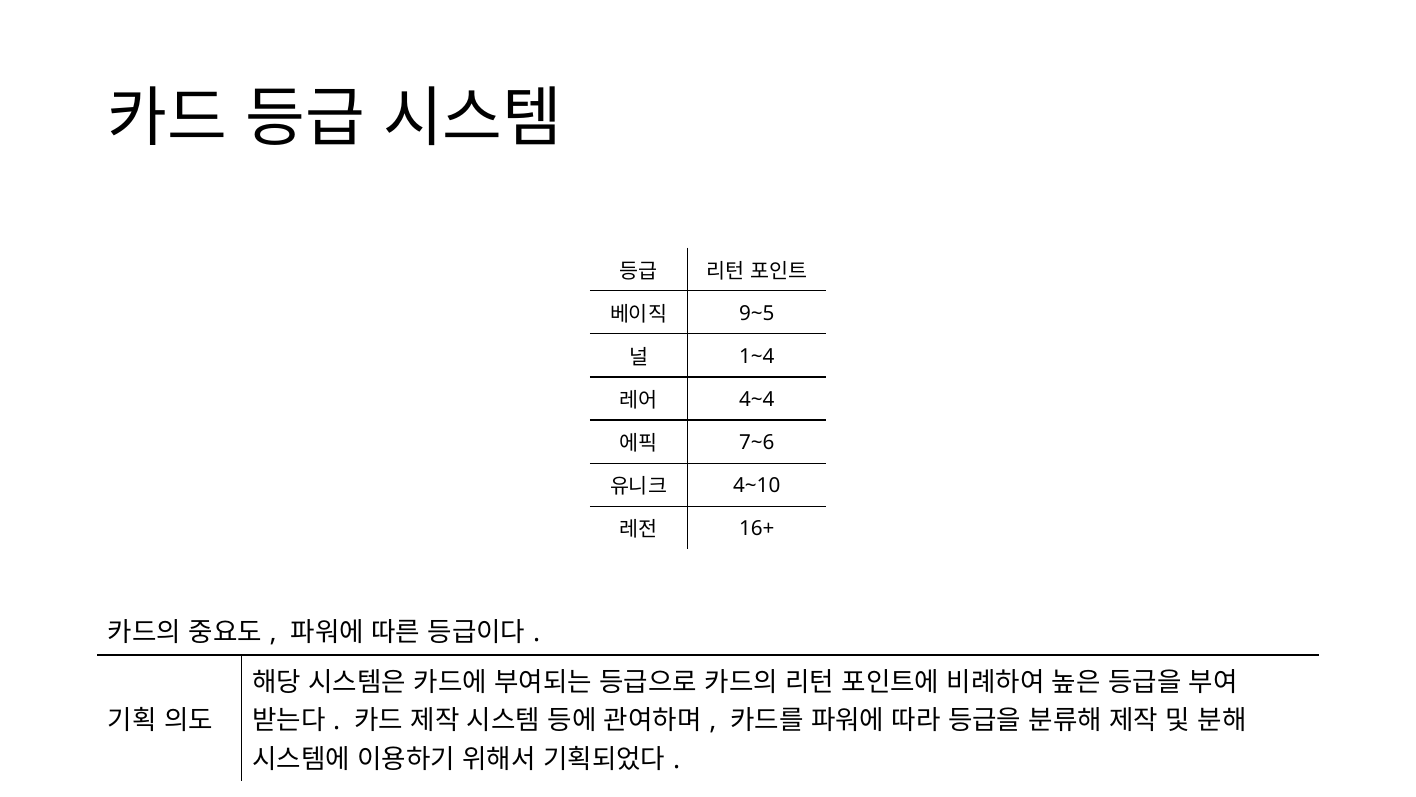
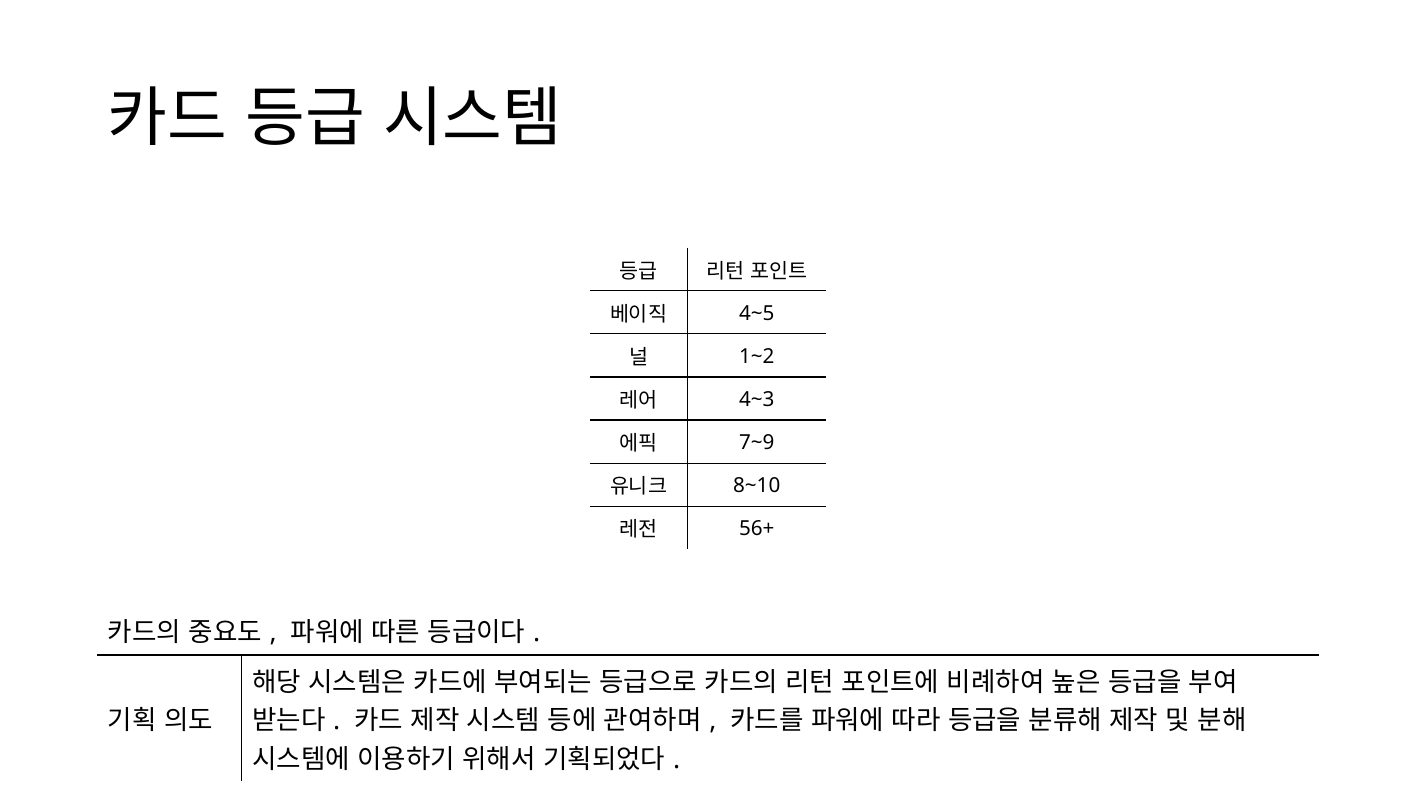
9~5: 9~5 -> 4~5 (757, 313)
1~4: 1~4 -> 1~2 (757, 356)
4~4: 4~4 -> 4~3 (757, 399)
7~6: 7~6 -> 7~9 (757, 443)
4~10: 4~10 -> 8~10 (757, 486)
16+: 16+ -> 56+ (757, 529)
